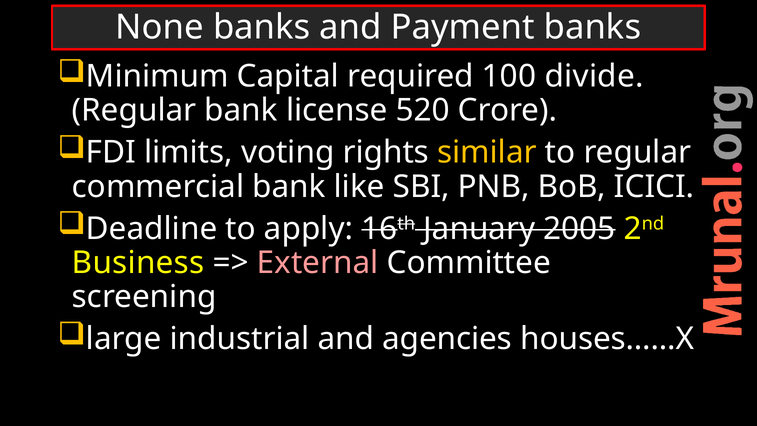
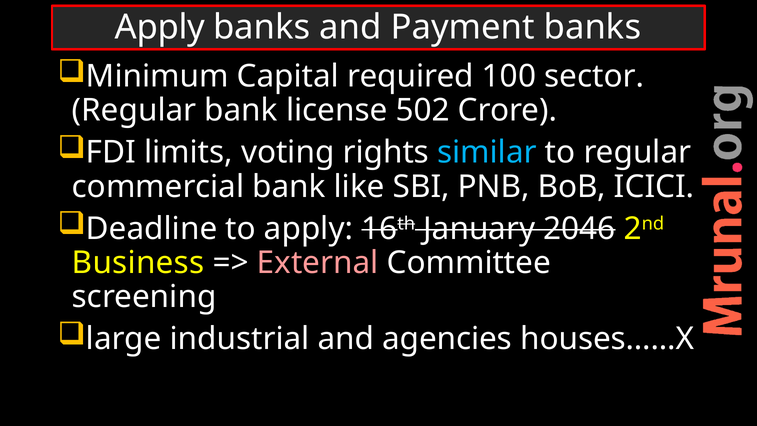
None: None -> Apply (160, 27)
divide: divide -> sector (594, 76)
520: 520 -> 502 (423, 111)
similar colour: yellow -> light blue (487, 152)
2005: 2005 -> 2046 (579, 228)
